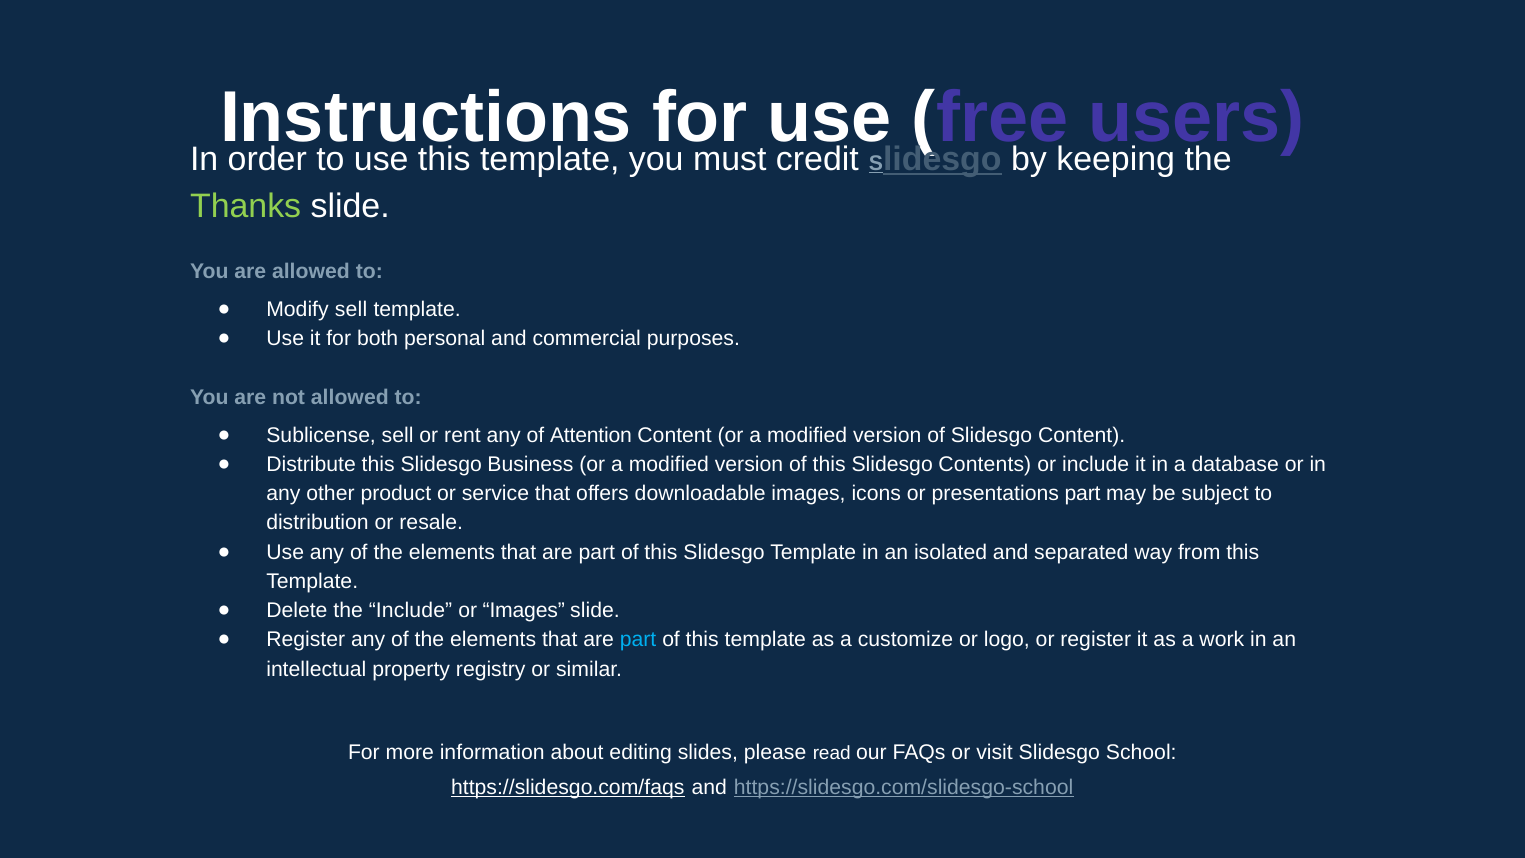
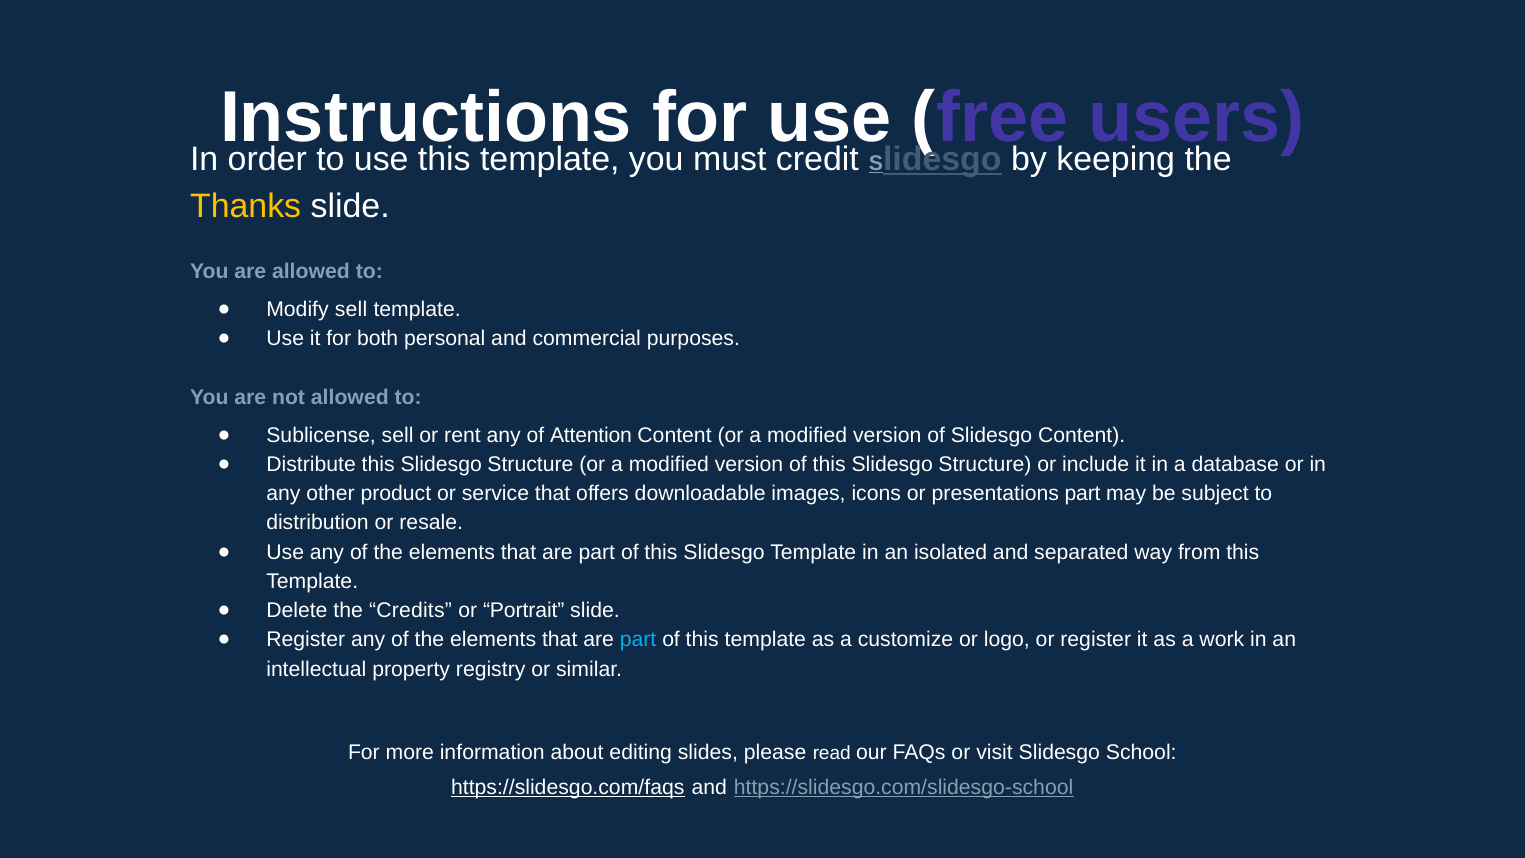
Thanks colour: light green -> yellow (246, 206)
Distribute this Slidesgo Business: Business -> Structure (530, 464)
of this Slidesgo Contents: Contents -> Structure (985, 464)
the Include: Include -> Credits (410, 611)
or Images: Images -> Portrait (524, 611)
